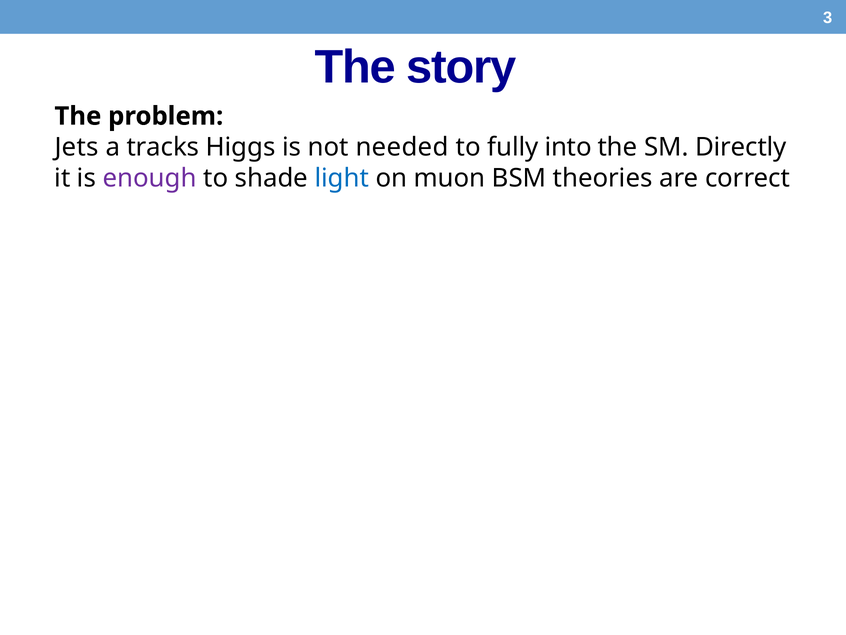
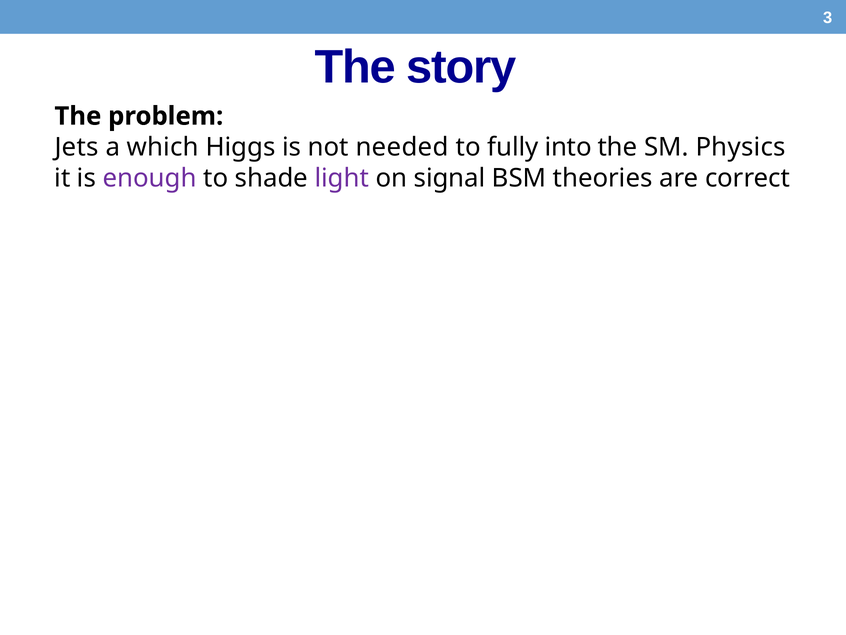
tracks: tracks -> which (163, 147)
Directly: Directly -> Physics (741, 147)
light colour: blue -> purple (342, 178)
muon: muon -> signal (450, 178)
